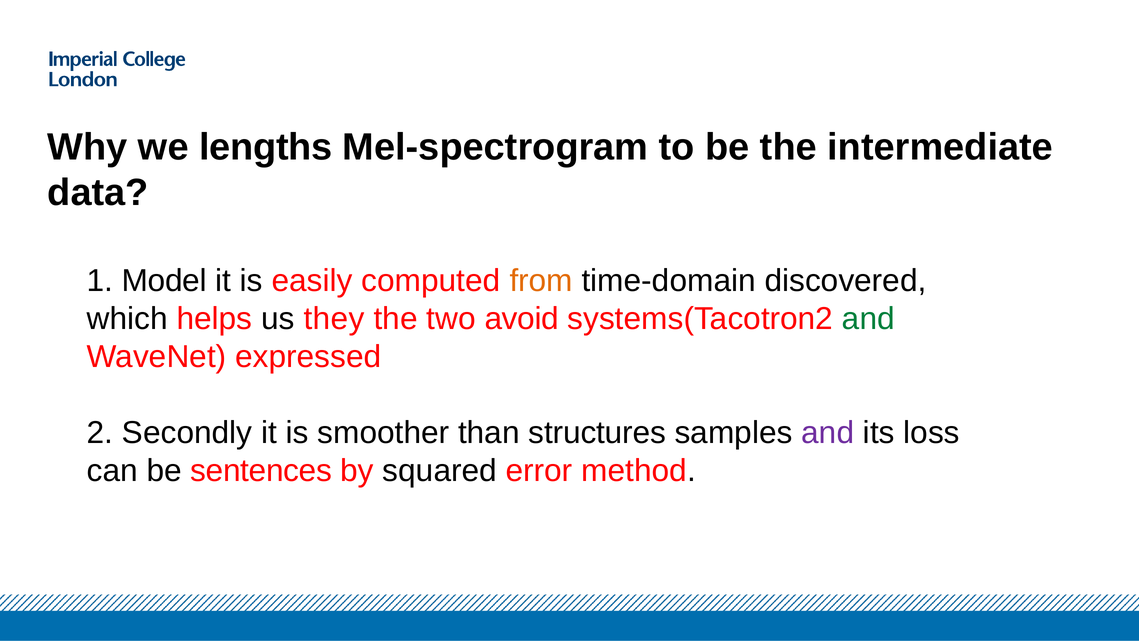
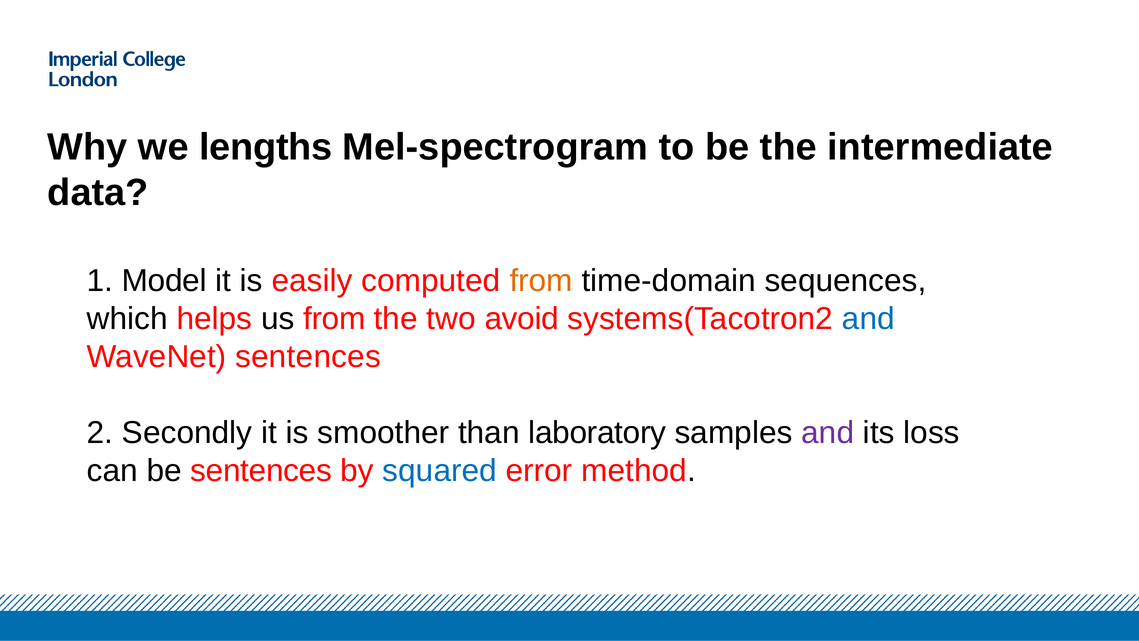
discovered: discovered -> sequences (846, 281)
us they: they -> from (334, 319)
and colour: green -> blue (868, 319)
WaveNet expressed: expressed -> sentences (308, 357)
structures: structures -> laboratory (597, 433)
squared colour: black -> blue (440, 471)
